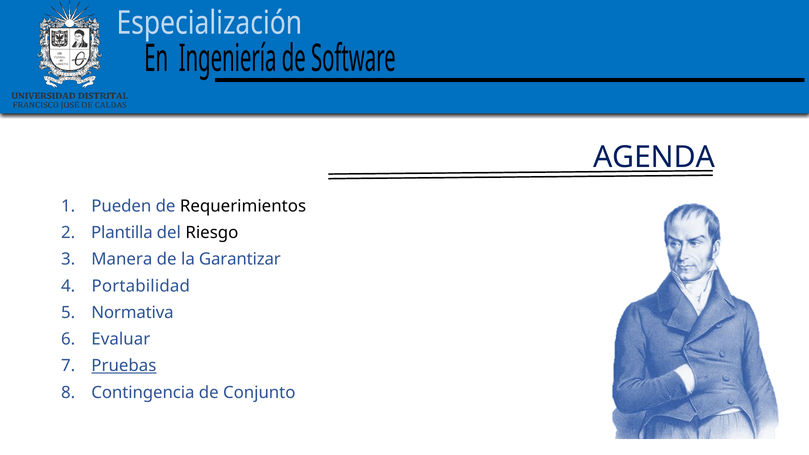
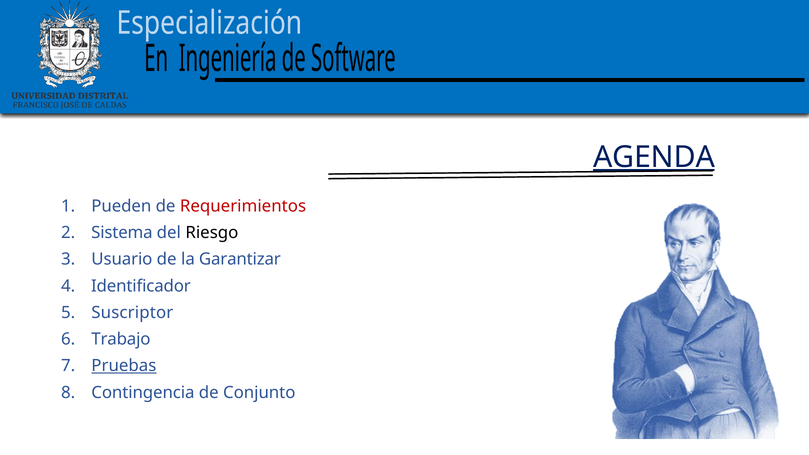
AGENDA underline: none -> present (654, 157)
Requerimientos colour: black -> red (243, 206)
Plantilla: Plantilla -> Sistema (122, 233)
Manera: Manera -> Usuario (122, 259)
Portabilidad: Portabilidad -> Identificador (141, 286)
Normativa: Normativa -> Suscriptor (132, 313)
Evaluar: Evaluar -> Trabajo (121, 339)
